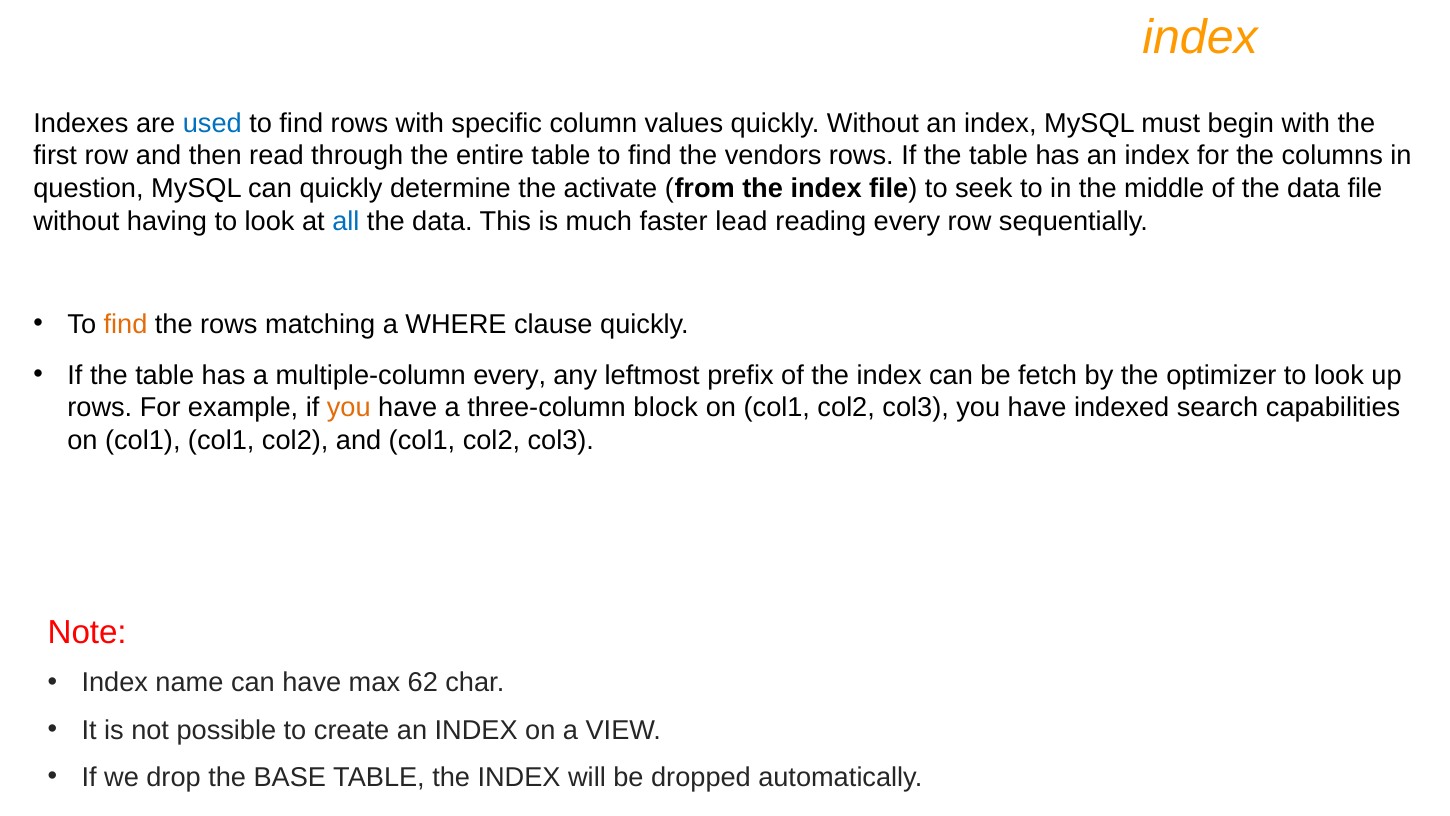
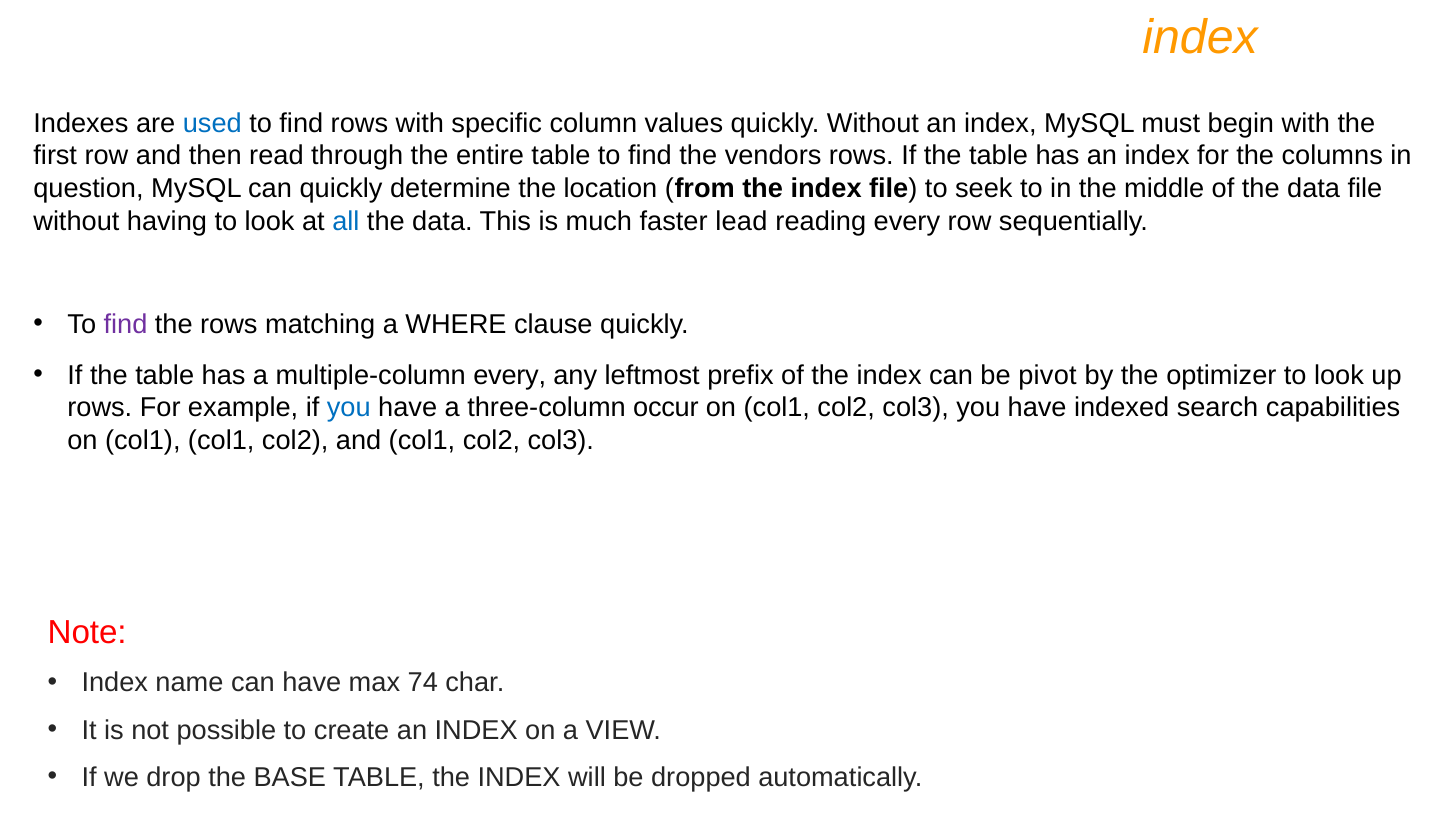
activate: activate -> location (610, 188)
find colour: orange -> purple (126, 324)
fetch: fetch -> pivot (1047, 375)
you colour: orange -> blue (349, 407)
block: block -> occur (666, 407)
62: 62 -> 74 (423, 683)
